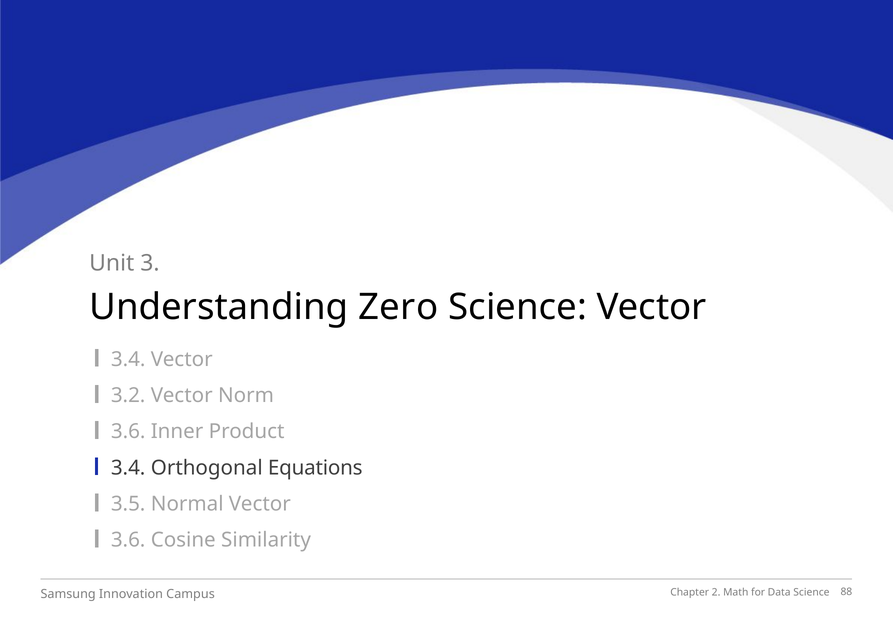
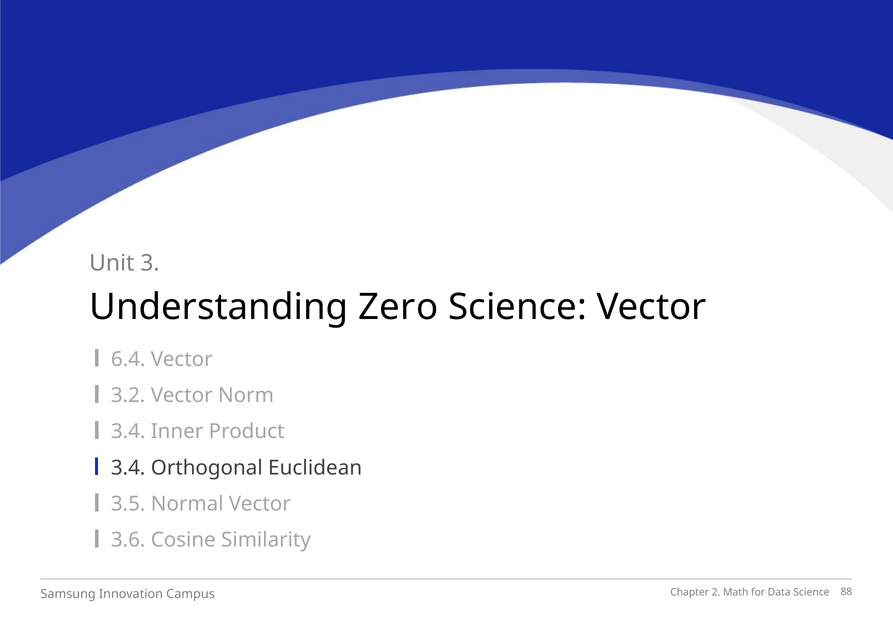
3.4: 3.4 -> 6.4 (128, 359)
3.6: 3.6 -> 3.4 (128, 432)
Equations: Equations -> Euclidean (315, 468)
